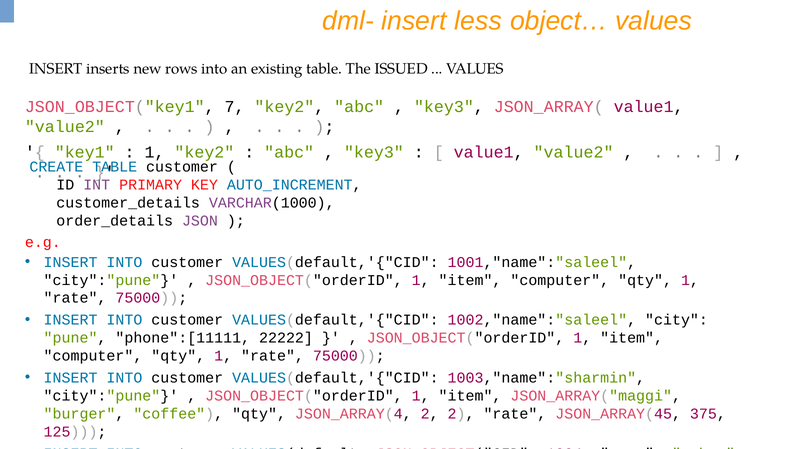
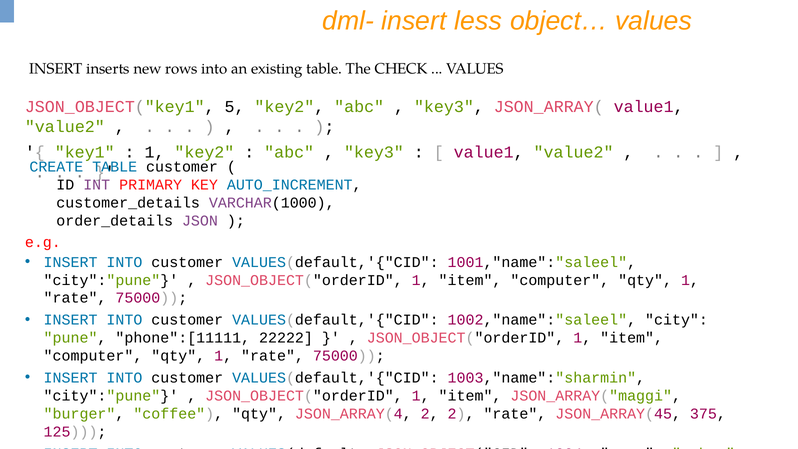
ISSUED: ISSUED -> CHECK (401, 69)
7: 7 -> 5 (235, 107)
